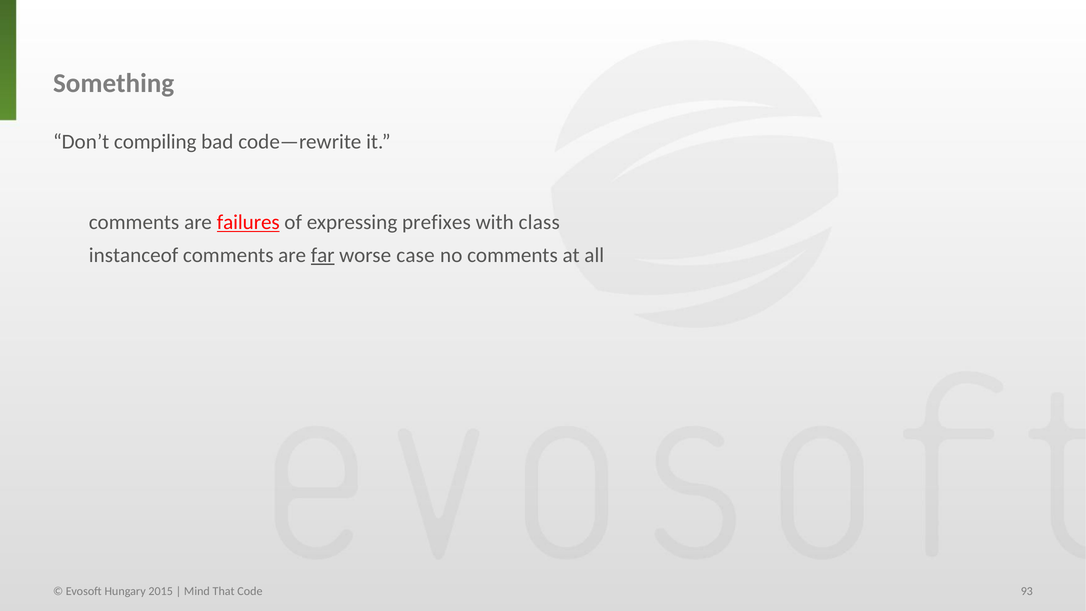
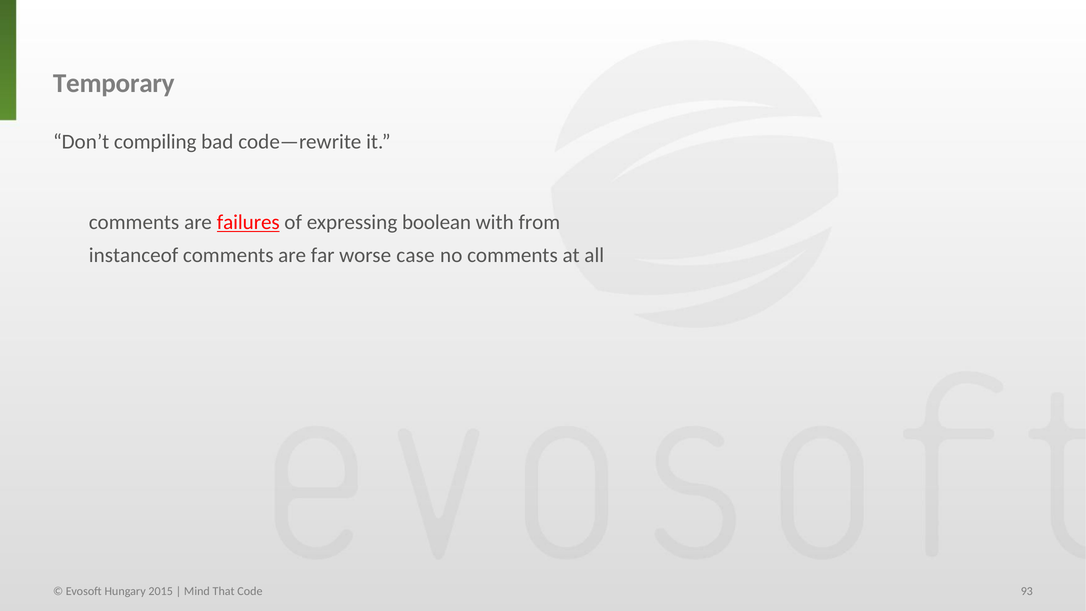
Something: Something -> Temporary (114, 83)
prefixes: prefixes -> boolean (437, 222)
class: class -> from (539, 222)
far underline: present -> none (323, 255)
